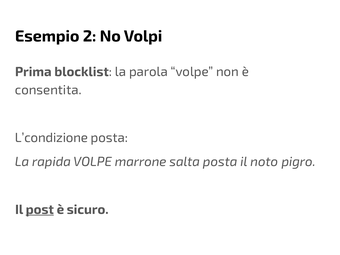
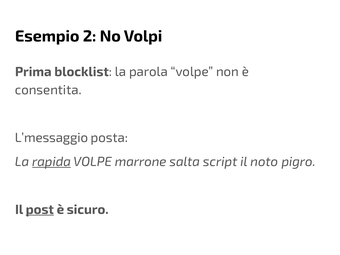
L’condizione: L’condizione -> L’messaggio (51, 138)
rapida underline: none -> present (52, 162)
salta posta: posta -> script (220, 162)
